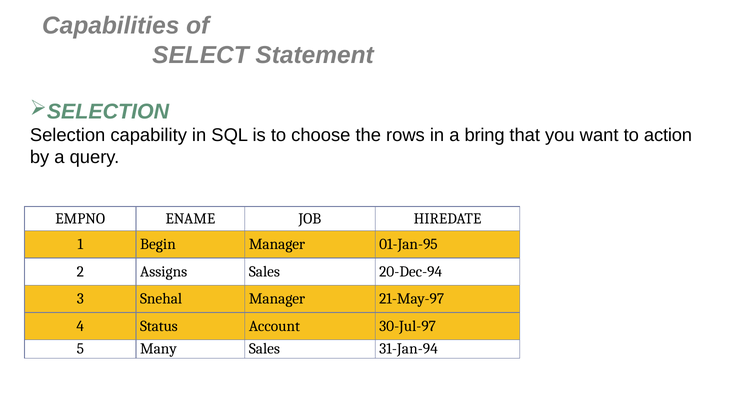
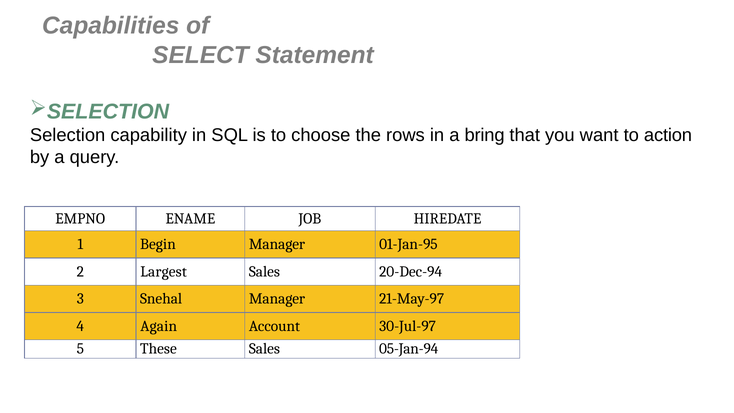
Assigns: Assigns -> Largest (164, 271)
Status: Status -> Again (159, 326)
Many: Many -> These (158, 349)
31-Jan-94: 31-Jan-94 -> 05-Jan-94 (409, 349)
